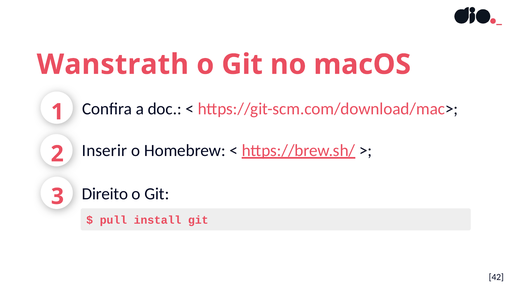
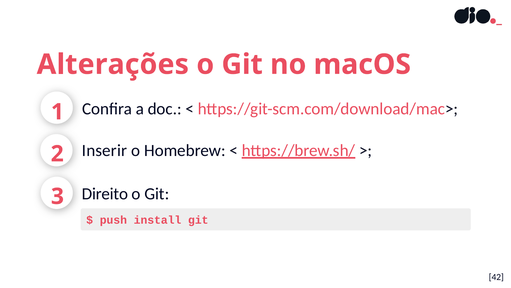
Wanstrath: Wanstrath -> Alterações (113, 64)
pull: pull -> push (113, 220)
